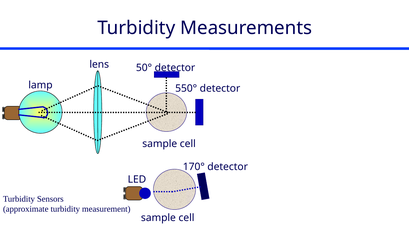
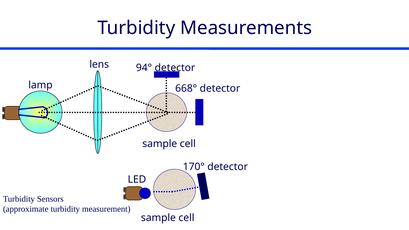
50°: 50° -> 94° (144, 68)
550°: 550° -> 668° (186, 88)
